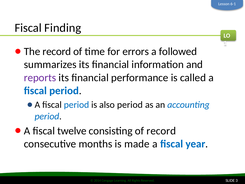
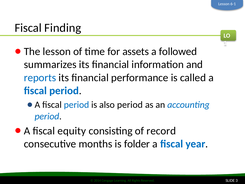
record: record -> lesson (57, 51)
errors: errors -> assets (136, 51)
reports colour: purple -> blue (40, 78)
twelve: twelve -> equity (72, 131)
made: made -> folder (137, 144)
